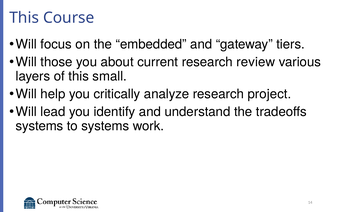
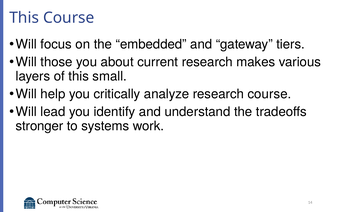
review: review -> makes (256, 62)
research project: project -> course (269, 94)
systems: systems -> stronger (39, 126)
